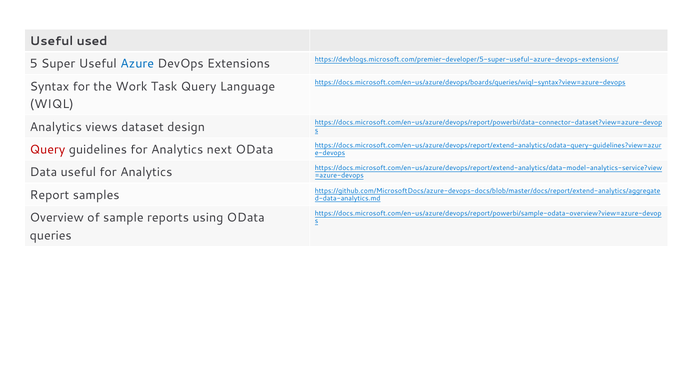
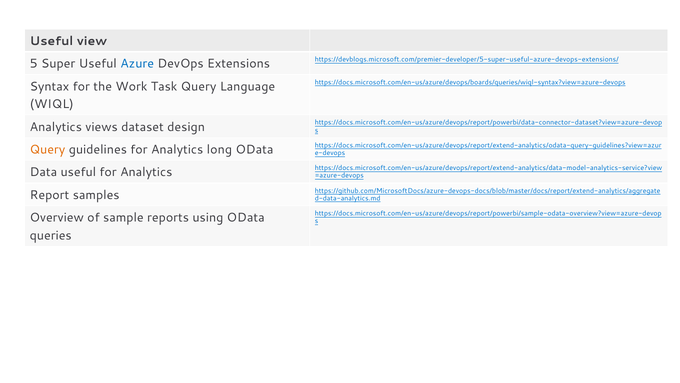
used: used -> view (92, 41)
Query colour: red -> orange (48, 149)
next: next -> long (219, 149)
